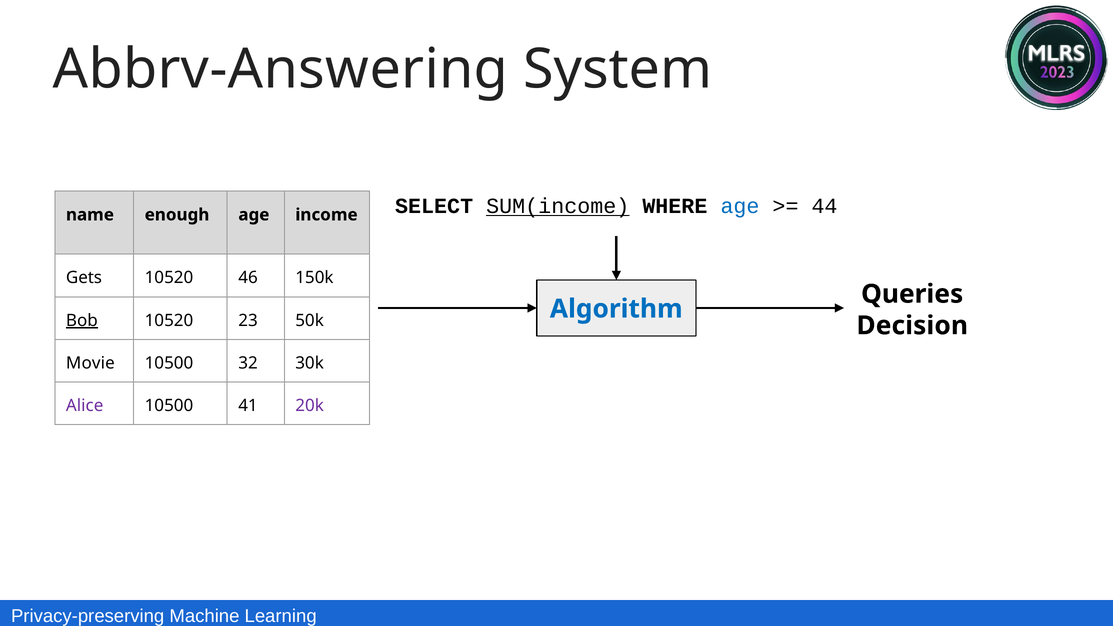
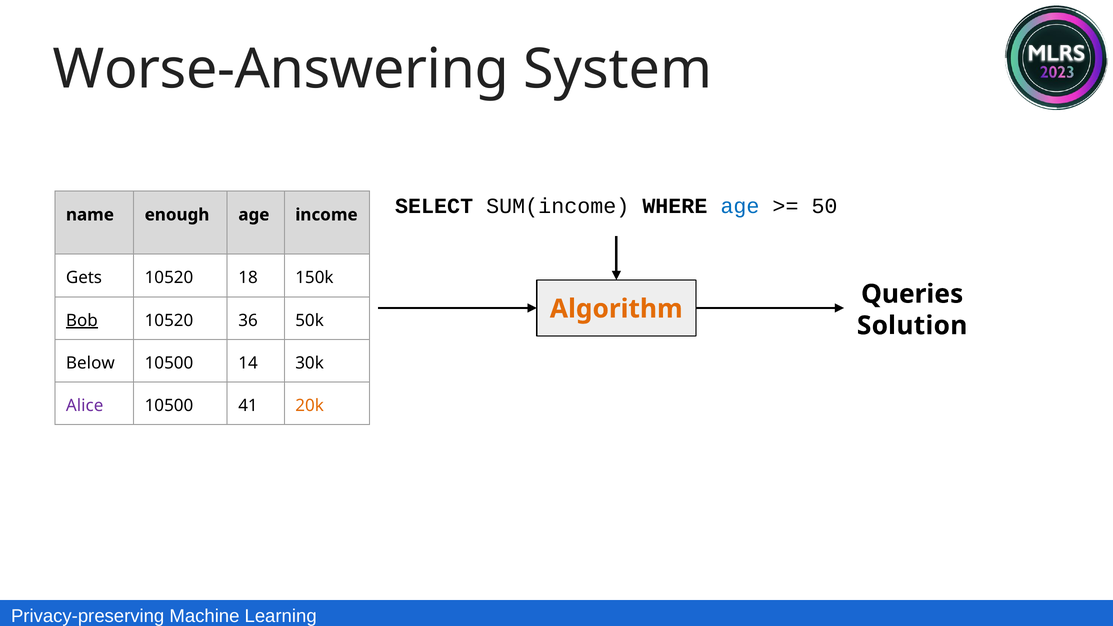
Abbrv-Answering: Abbrv-Answering -> Worse-Answering (281, 70)
SUM(income underline: present -> none (558, 206)
44: 44 -> 50 (824, 206)
46: 46 -> 18 (248, 278)
Algorithm colour: blue -> orange (616, 309)
23: 23 -> 36 (248, 320)
Decision: Decision -> Solution (912, 326)
Movie: Movie -> Below (90, 363)
32: 32 -> 14 (248, 363)
20k colour: purple -> orange (310, 406)
